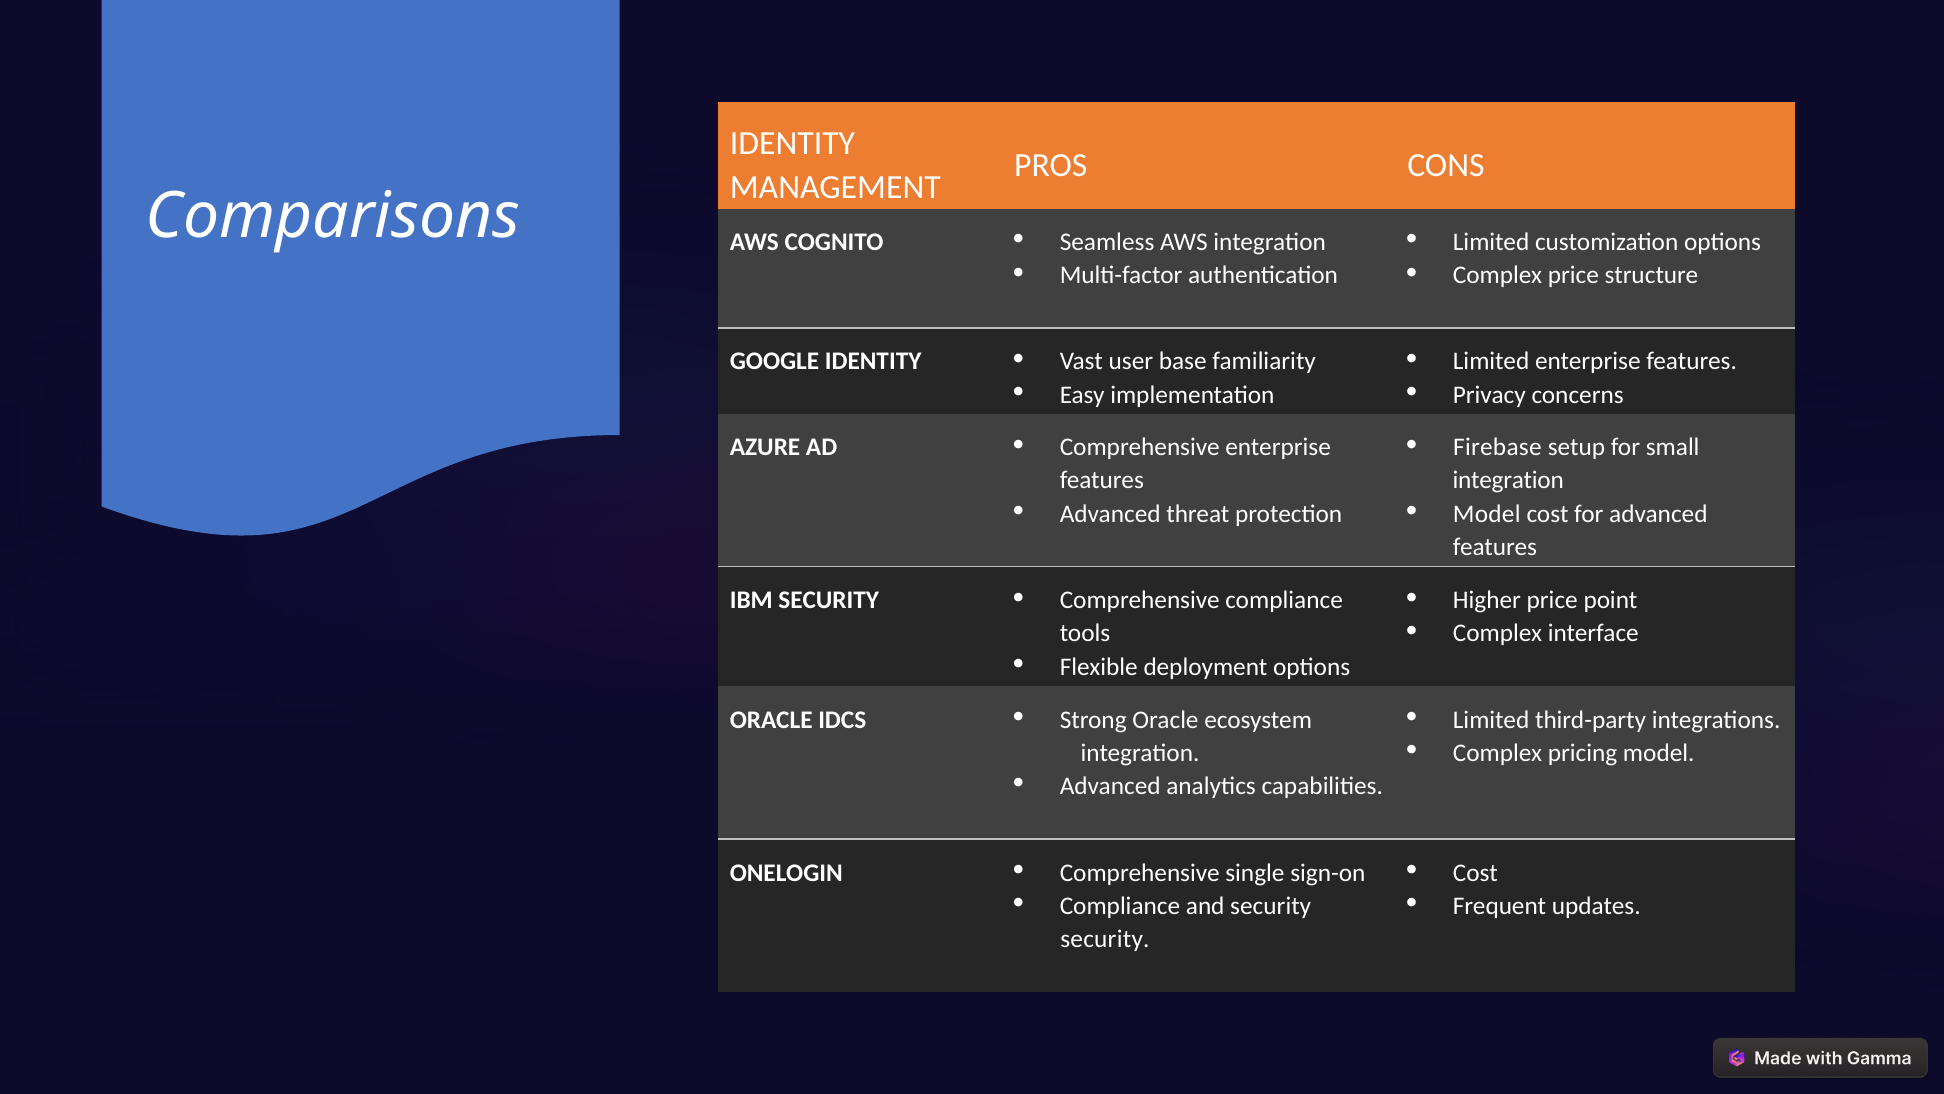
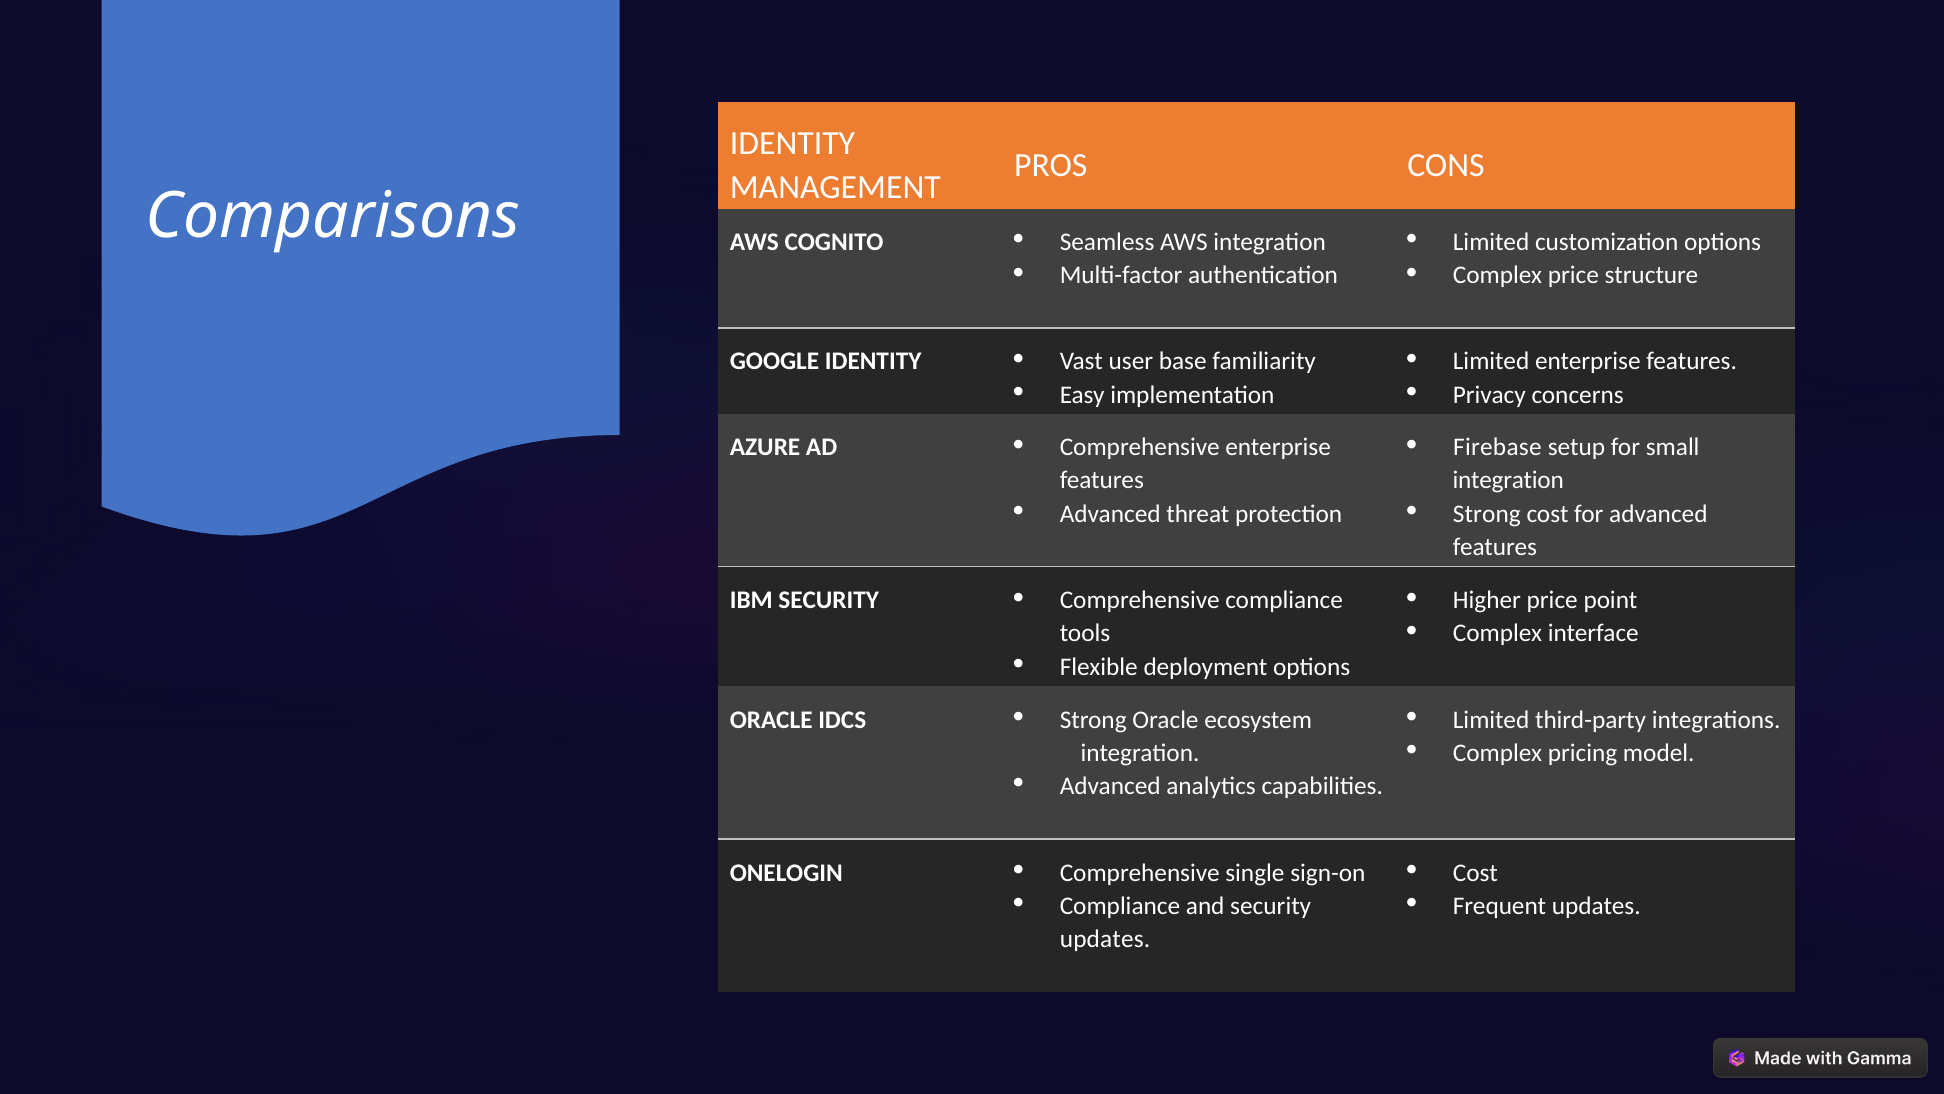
Model: Model -> Strong (1487, 514)
security: security -> updates (1105, 939)
